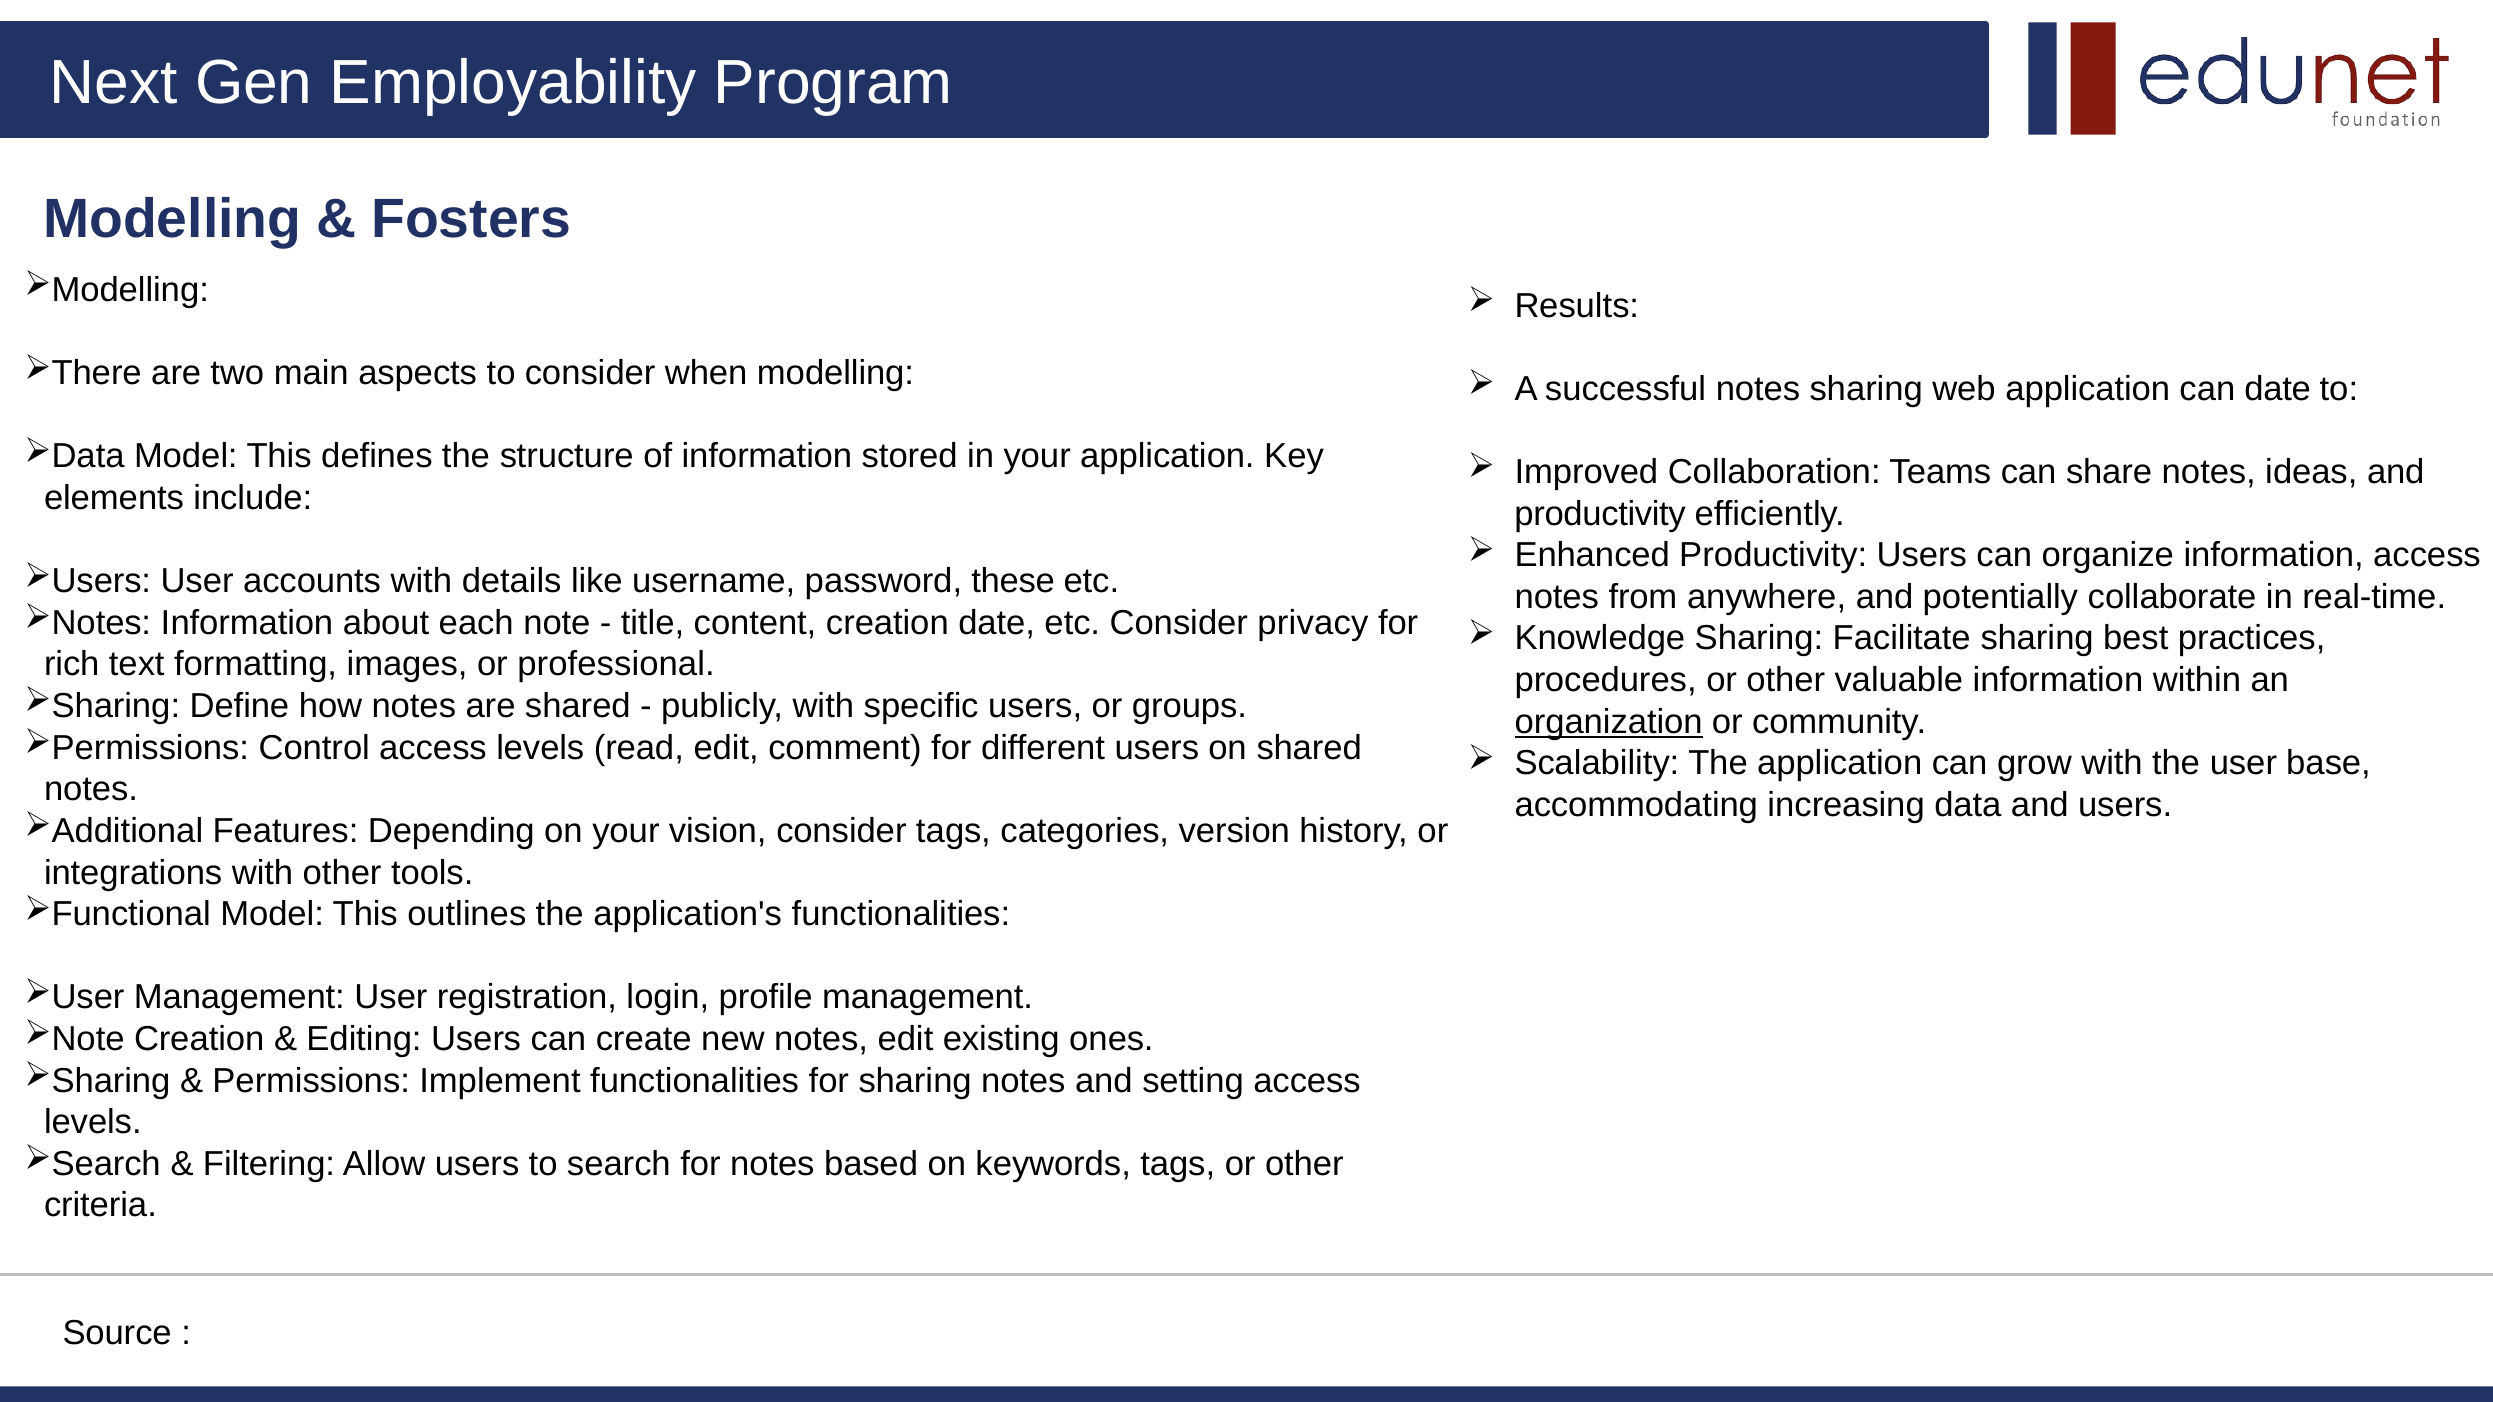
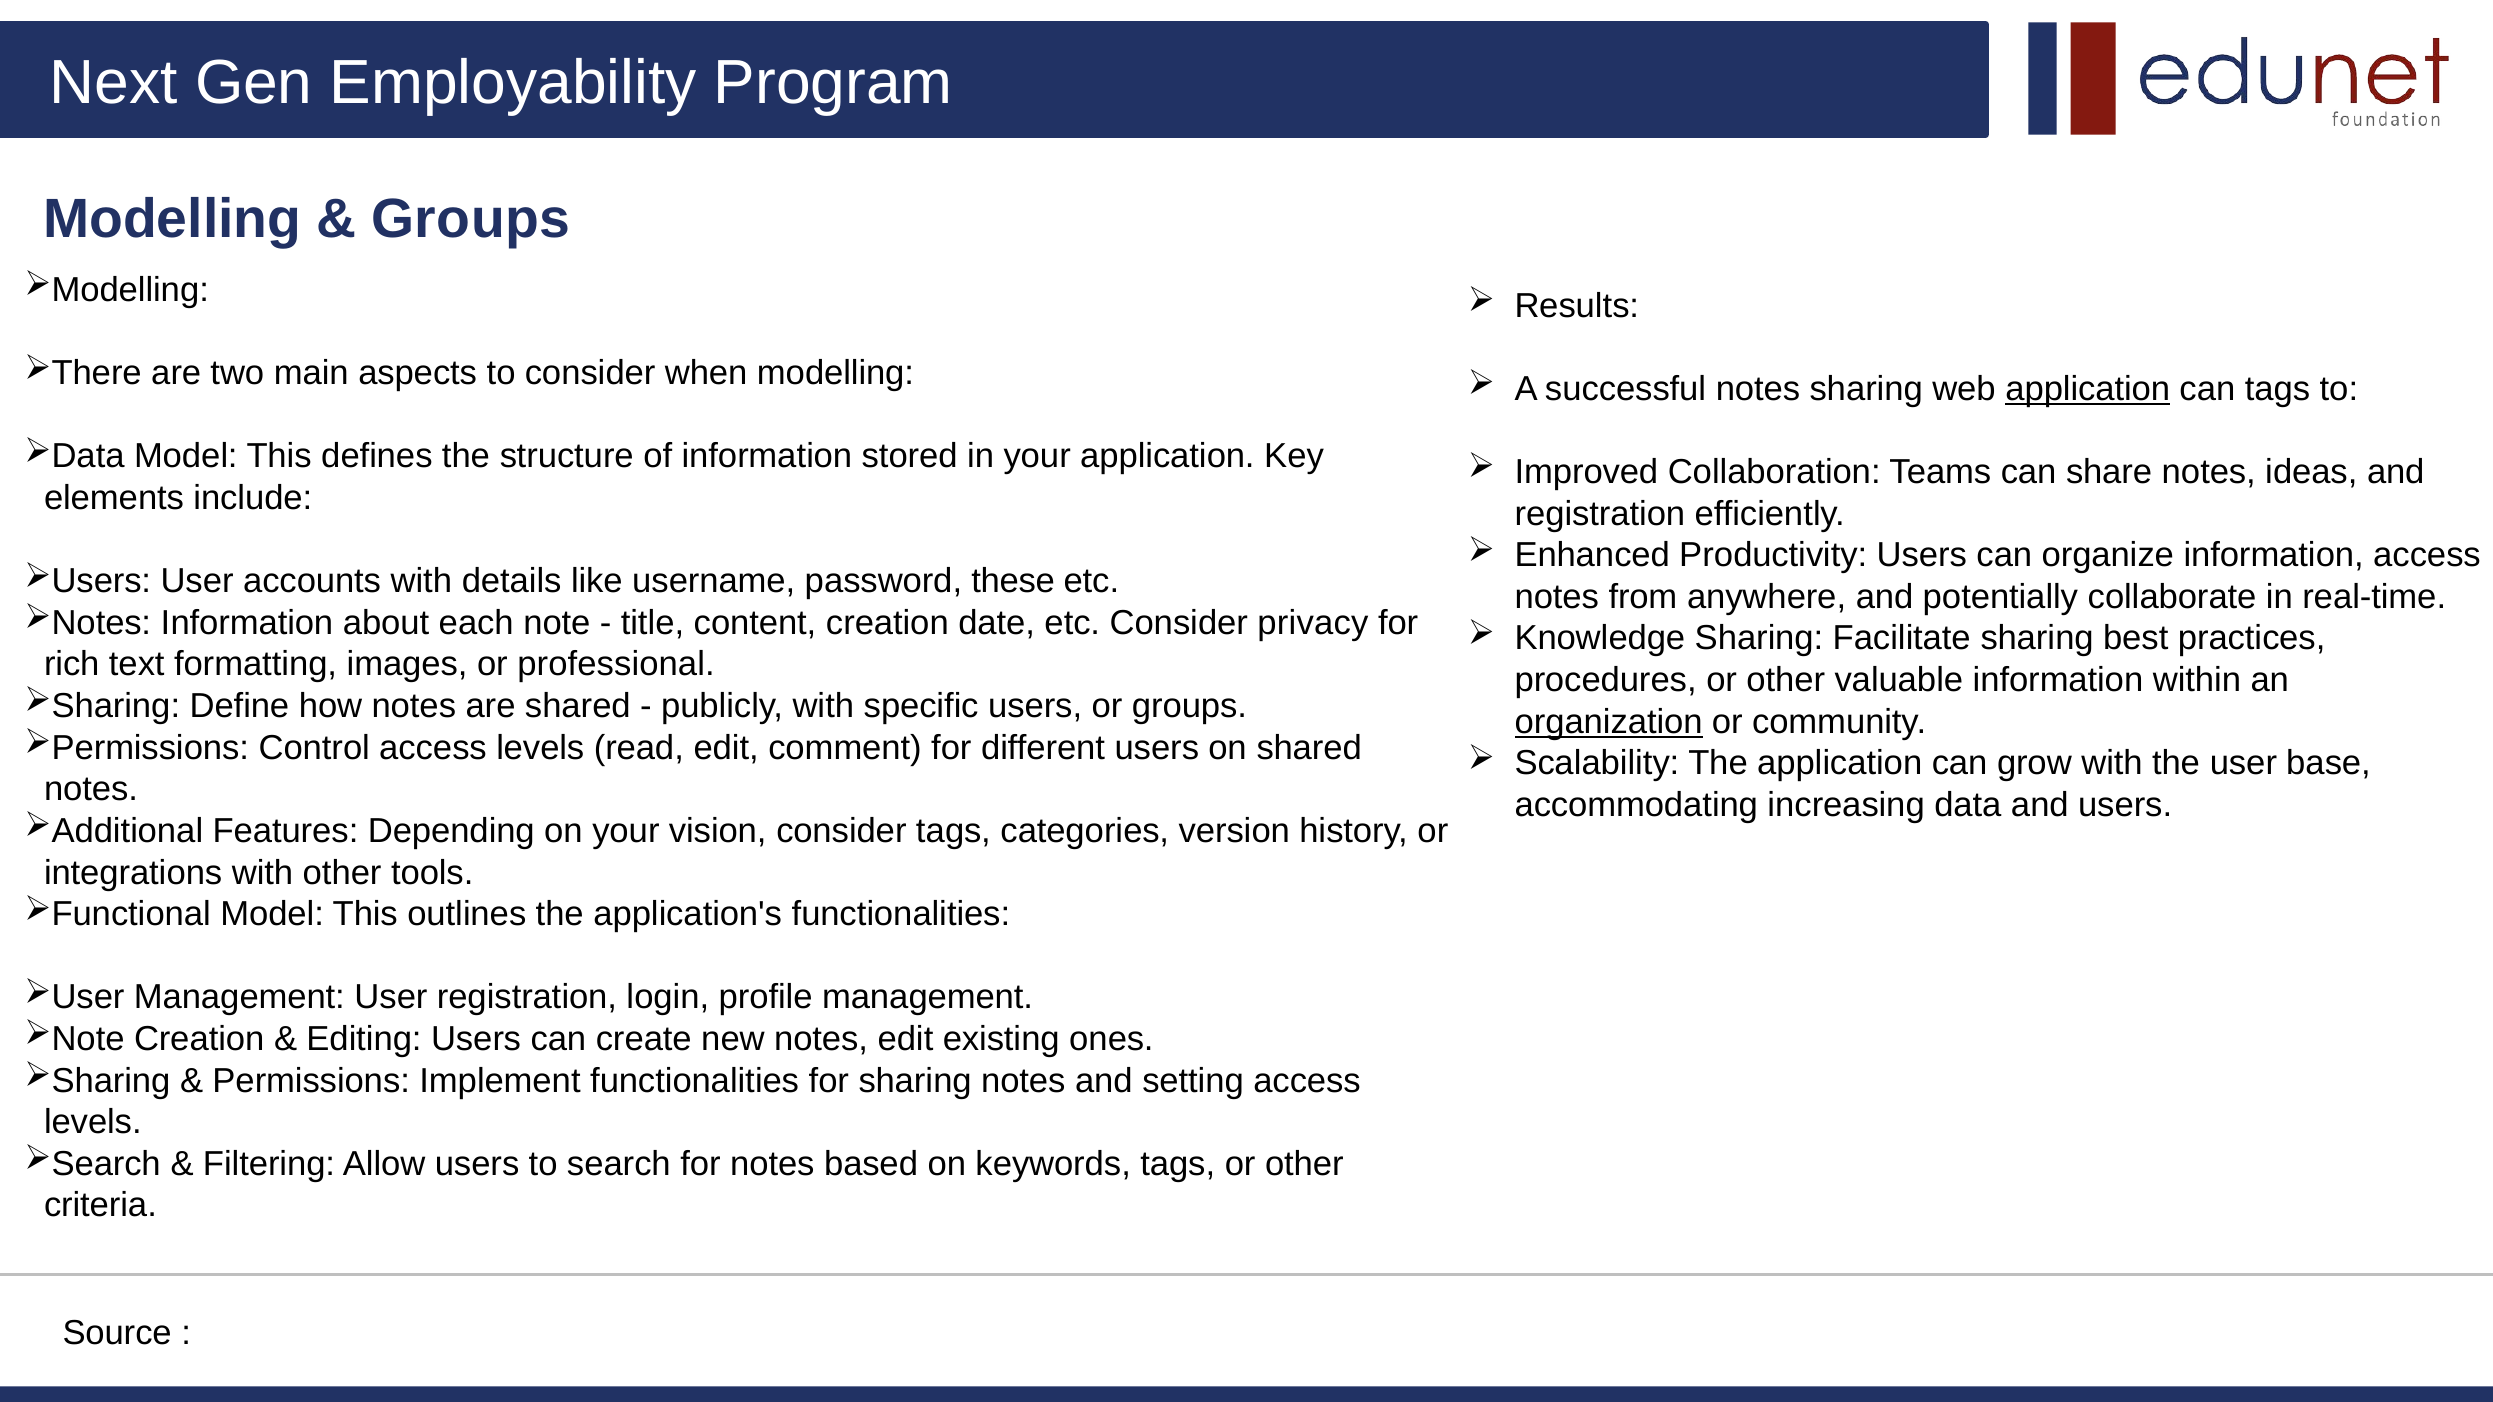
Fosters: Fosters -> Groups (471, 219)
application underline: none -> present (2088, 389)
can date: date -> tags (2277, 389)
productivity: productivity -> registration (1600, 514)
